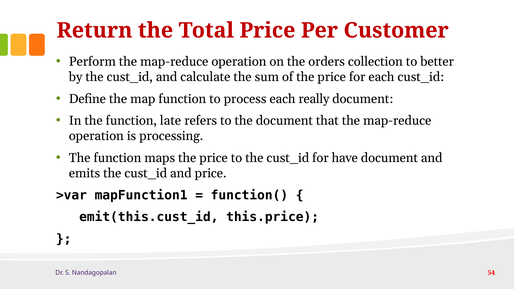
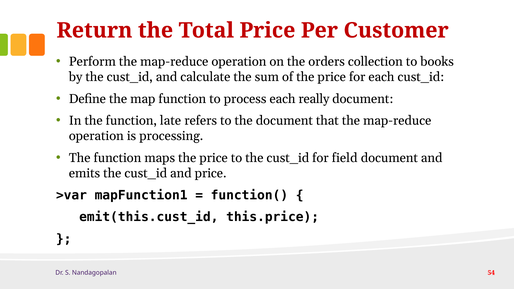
better: better -> books (437, 62)
have: have -> field (345, 158)
